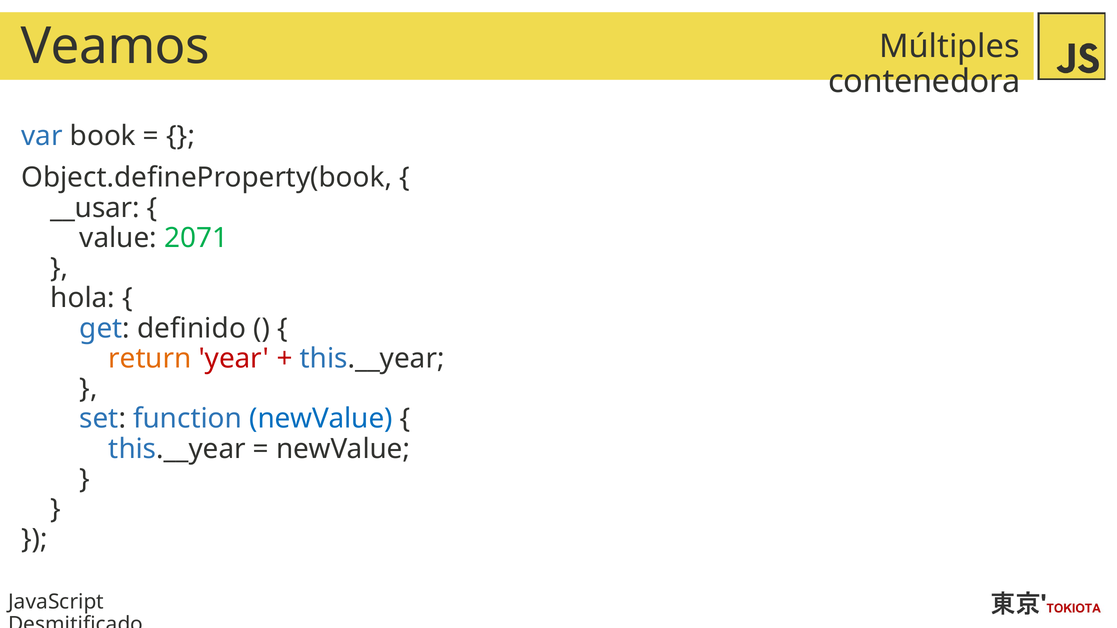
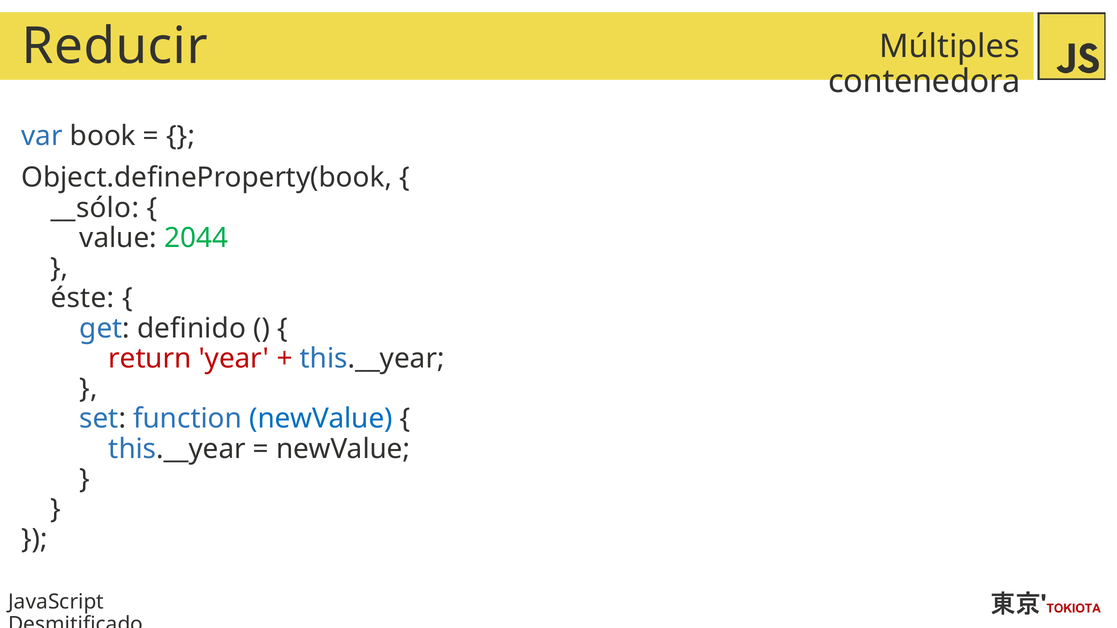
Veamos: Veamos -> Reducir (115, 47)
__usar: __usar -> __sólo (95, 208)
2071: 2071 -> 2044 (196, 238)
hola: hola -> éste (83, 298)
return colour: orange -> red (150, 359)
